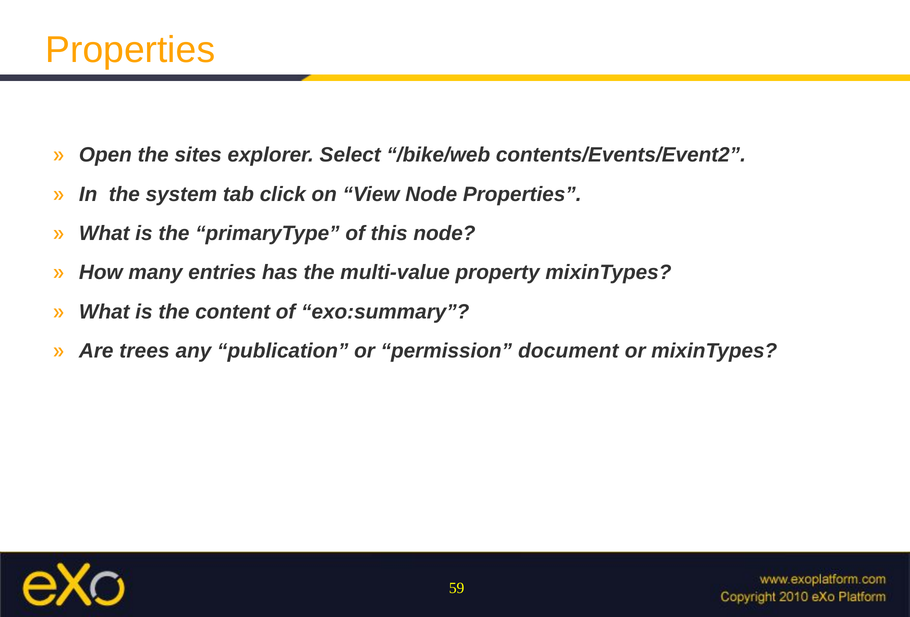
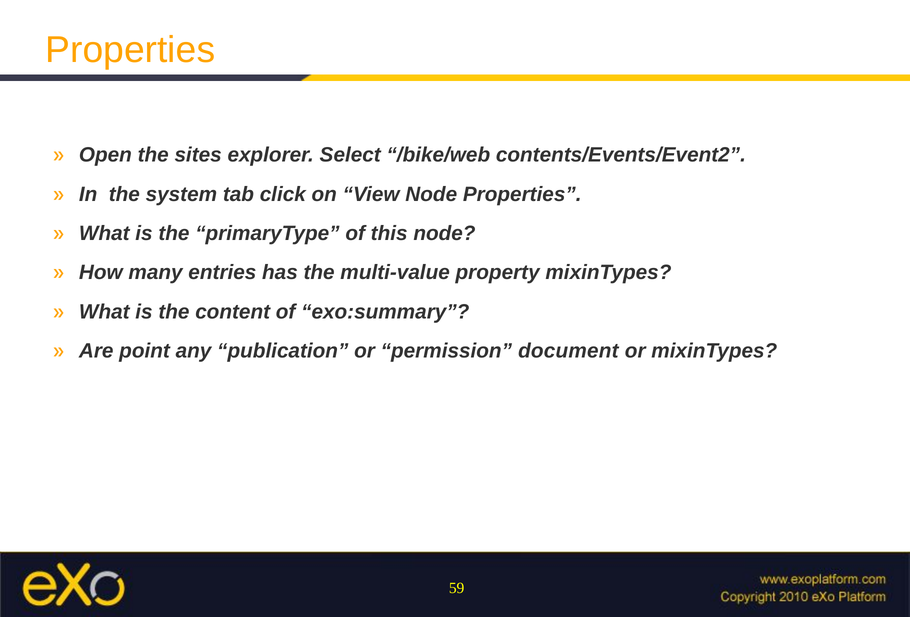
trees: trees -> point (145, 351)
